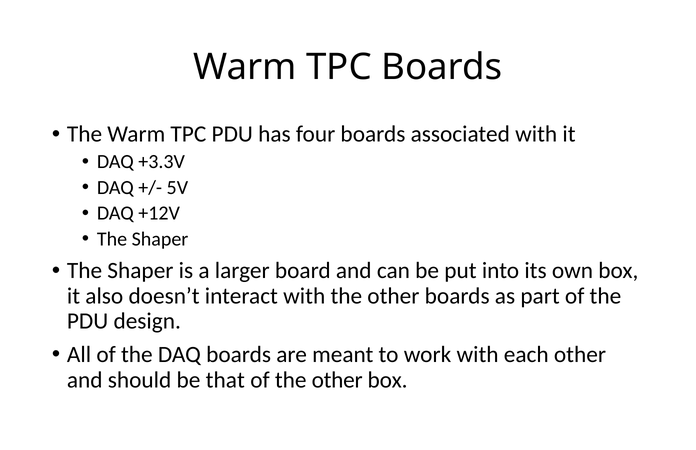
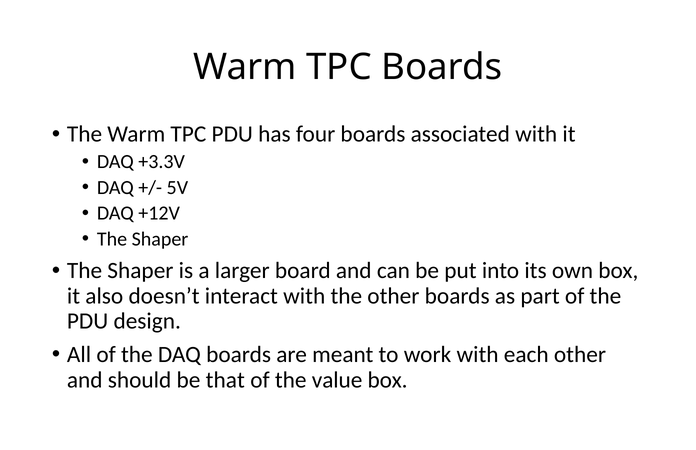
of the other: other -> value (337, 380)
